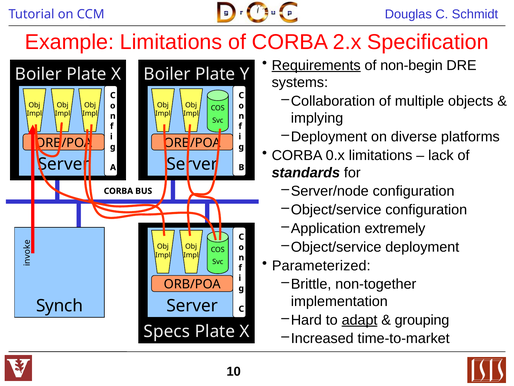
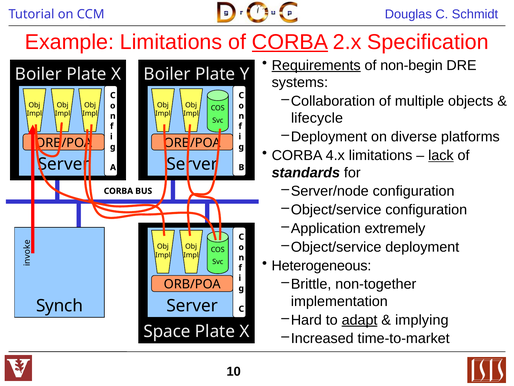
CORBA underline: none -> present (290, 42)
implying: implying -> lifecycle (317, 118)
0.x: 0.x -> 4.x (335, 155)
lack underline: none -> present (441, 155)
Parameterized: Parameterized -> Heterogeneous (321, 265)
grouping: grouping -> implying (422, 320)
Specs: Specs -> Space (167, 331)
